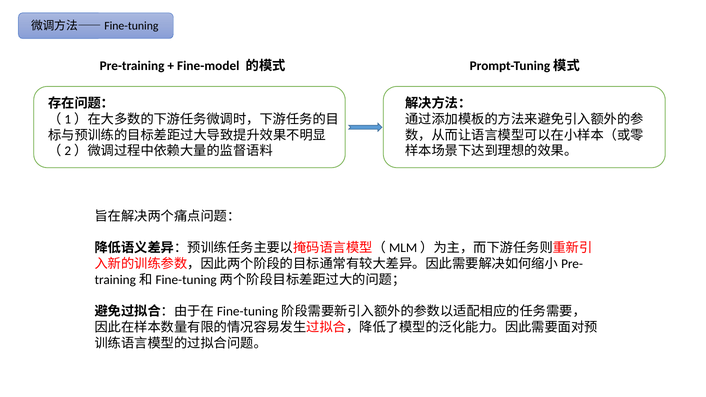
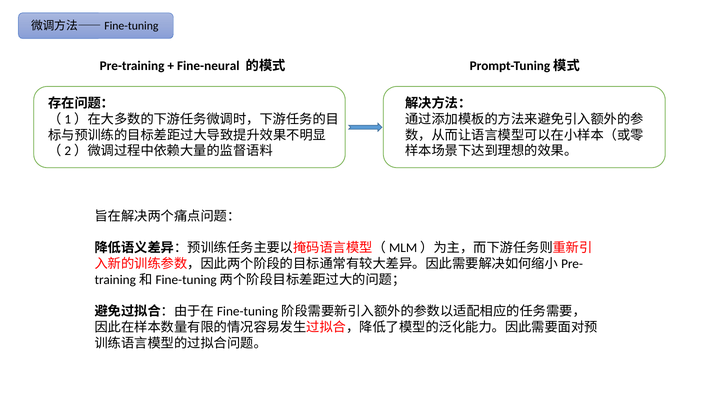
Fine-model: Fine-model -> Fine-neural (208, 66)
